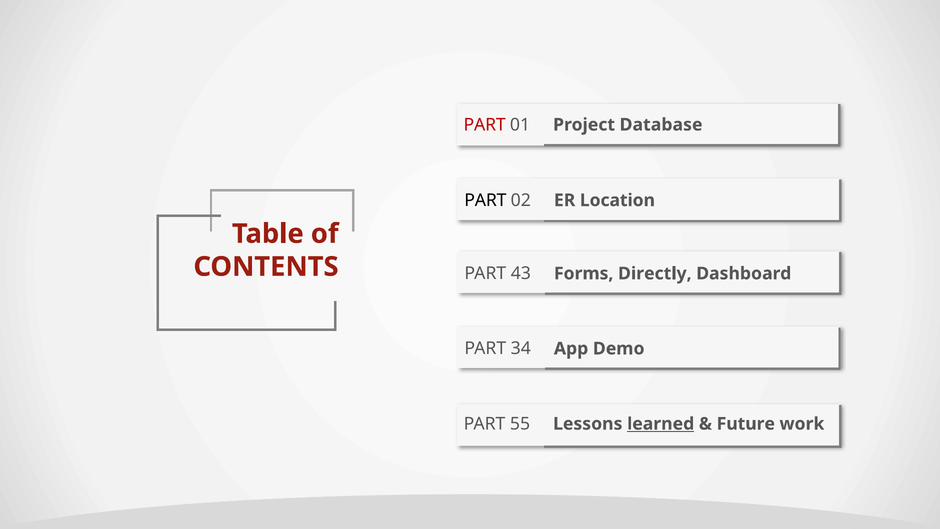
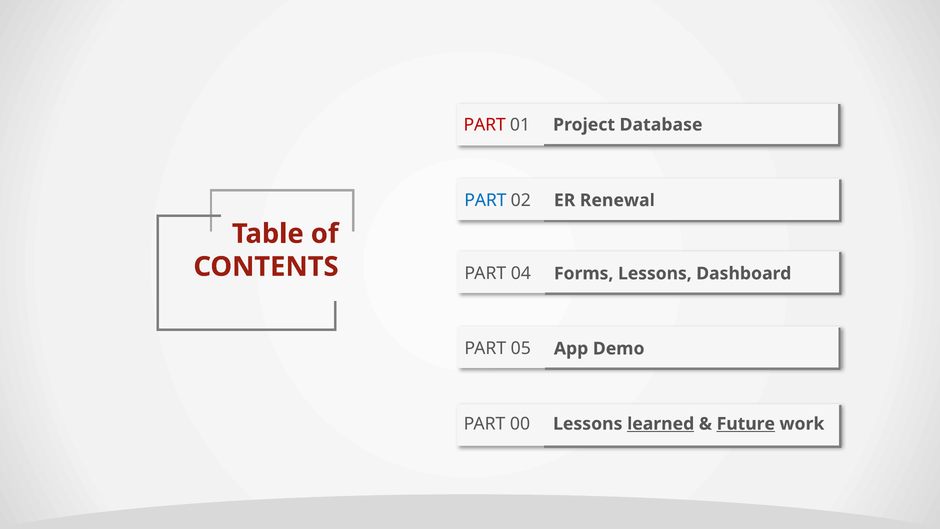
PART colour: black -> blue (485, 200)
Location: Location -> Renewal (617, 200)
43: 43 -> 04 (521, 273)
Forms Directly: Directly -> Lessons (655, 273)
34: 34 -> 05 (521, 348)
55: 55 -> 00 (520, 424)
Future underline: none -> present (746, 424)
